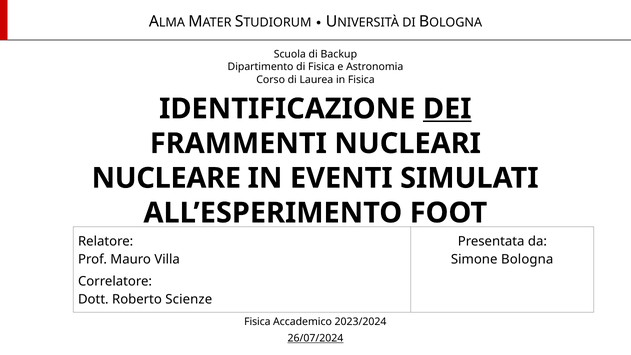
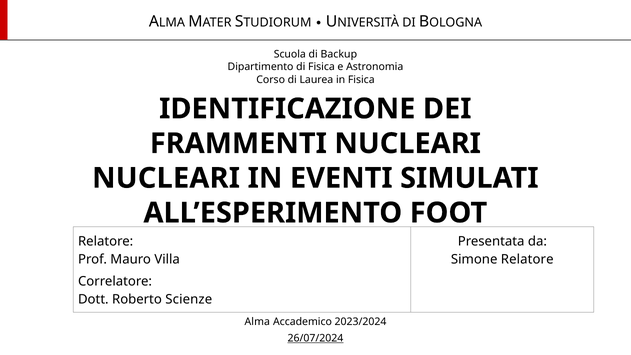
DEI underline: present -> none (447, 109)
NUCLEARE: NUCLEARE -> NUCLEARI (166, 178)
Simone Bologna: Bologna -> Relatore (527, 259)
Fisica: Fisica -> Alma (257, 322)
